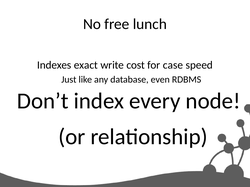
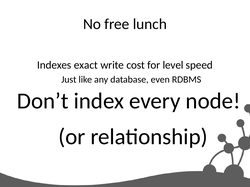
case: case -> level (173, 65)
